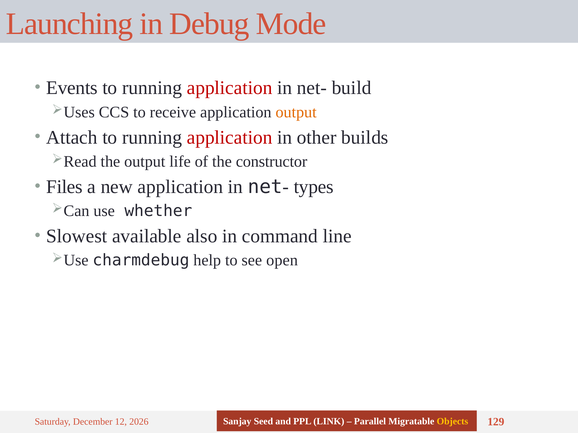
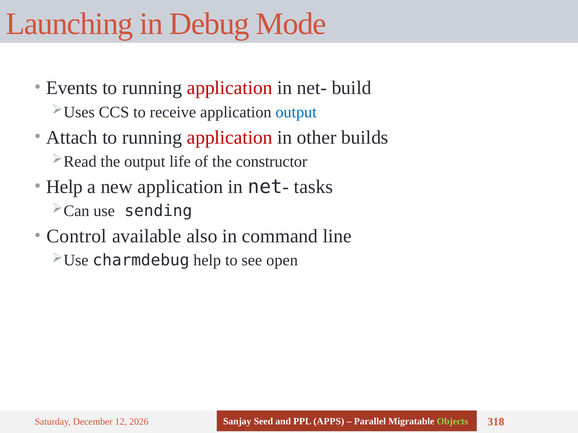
output colour: orange -> blue (296, 112)
Files: Files -> Help (64, 187)
types: types -> tasks (314, 187)
whether: whether -> sending (158, 211)
Slowest: Slowest -> Control (77, 236)
LINK: LINK -> APPS (329, 422)
Objects colour: yellow -> light green (452, 422)
129: 129 -> 318 (496, 422)
